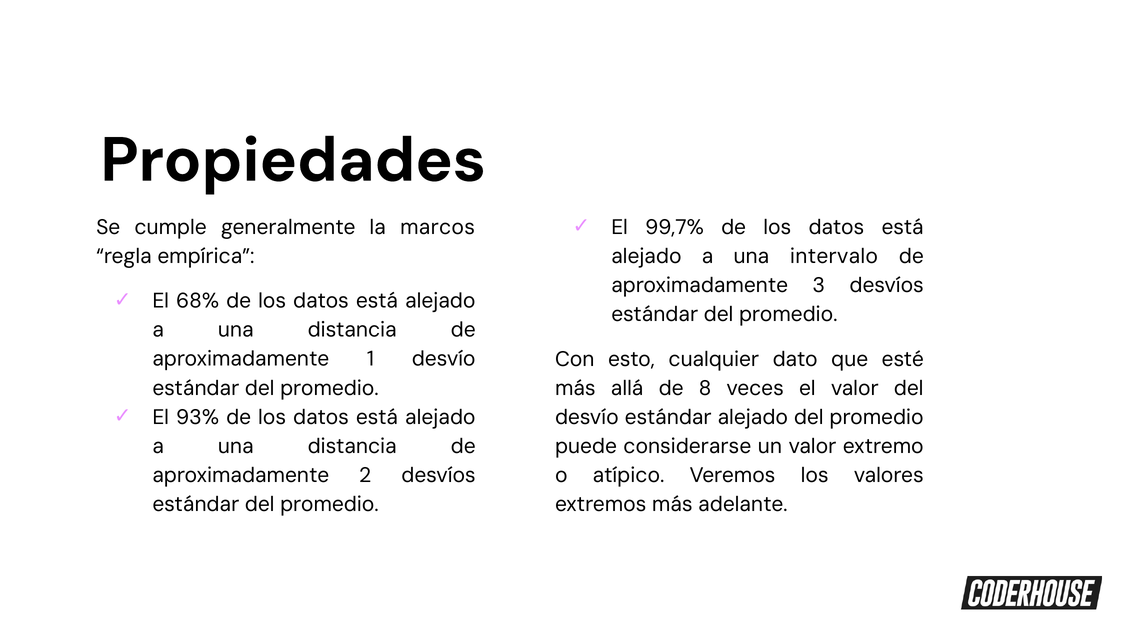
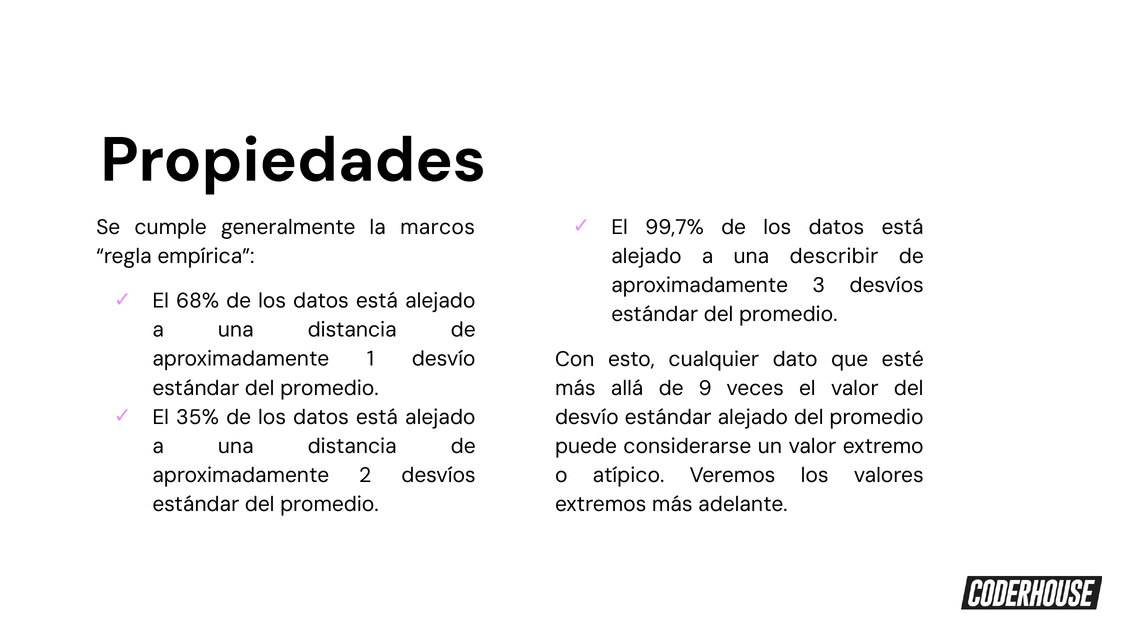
intervalo: intervalo -> describir (834, 257)
8: 8 -> 9 (705, 388)
93%: 93% -> 35% (198, 417)
